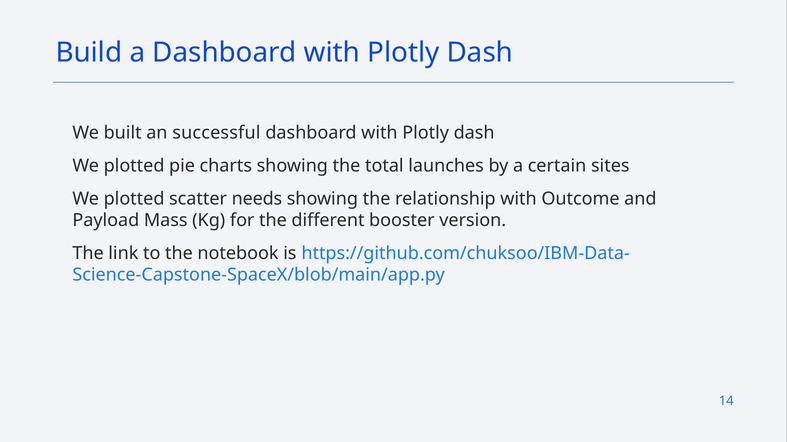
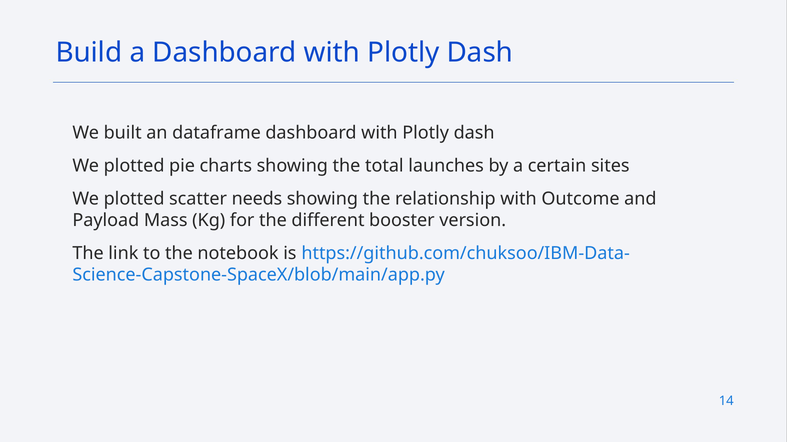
successful: successful -> dataframe (216, 133)
